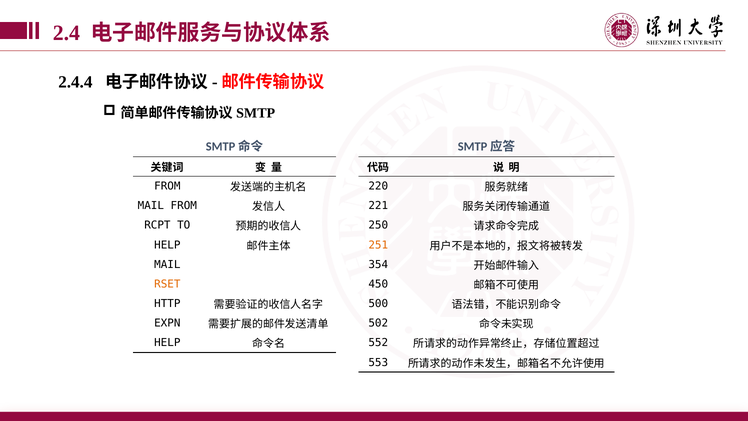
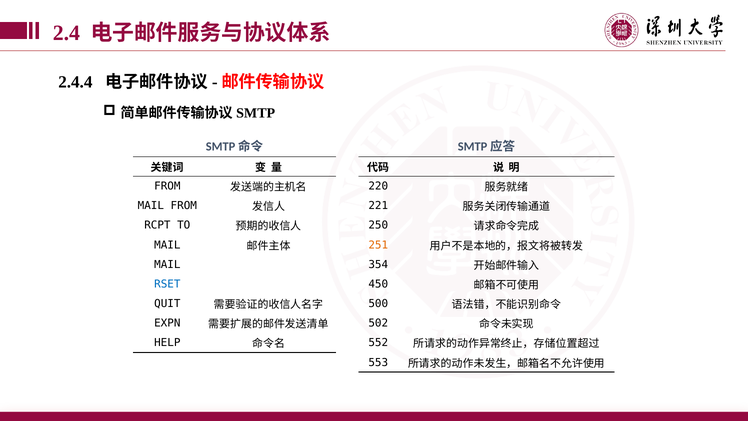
HELP: HELP -> MAIL (167, 245)
RSET colour: orange -> blue (167, 284)
HTTP: HTTP -> QUIT (167, 304)
